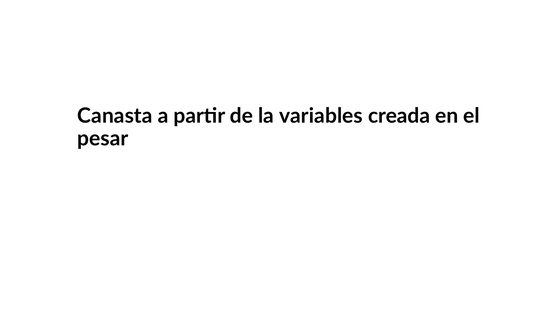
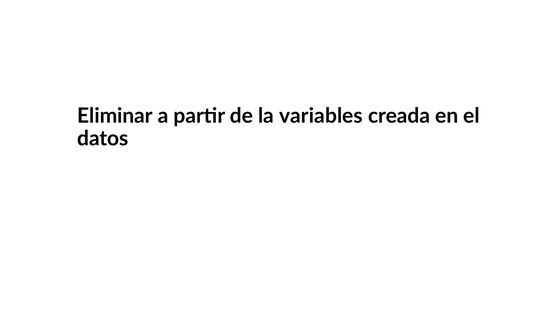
Canasta: Canasta -> Eliminar (115, 116)
pesar: pesar -> datos (103, 139)
